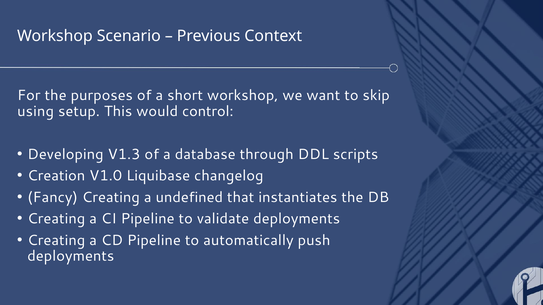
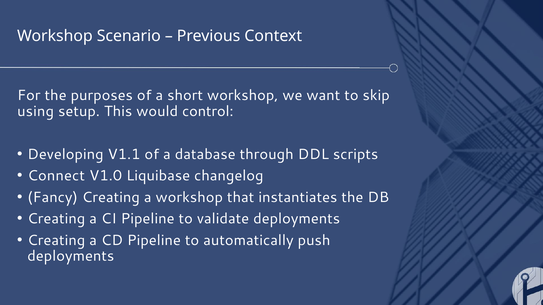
V1.3: V1.3 -> V1.1 (124, 154)
Creation: Creation -> Connect (56, 176)
a undefined: undefined -> workshop (189, 197)
